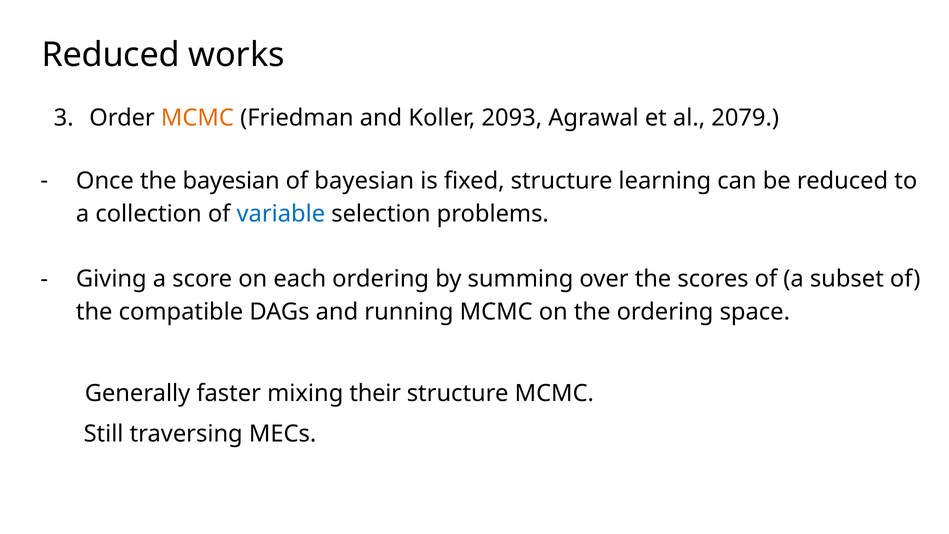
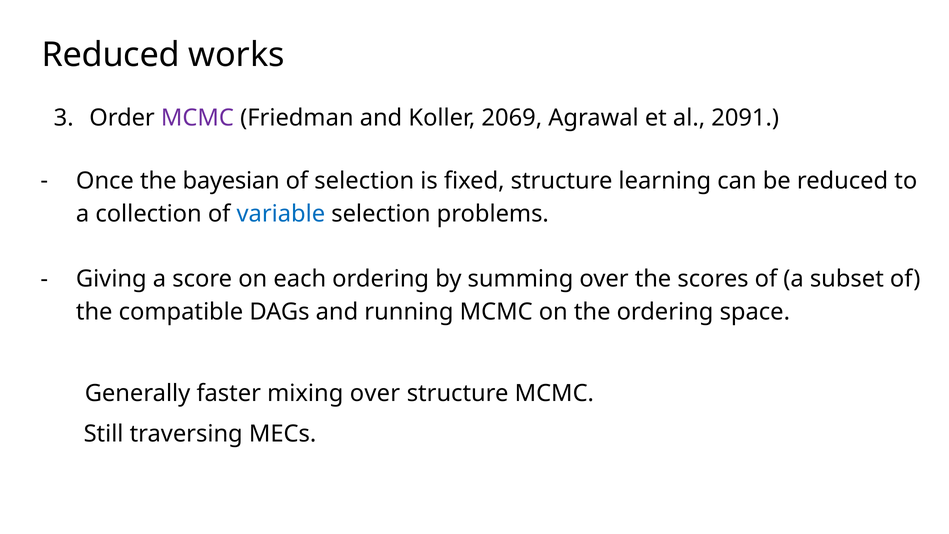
MCMC colour: orange -> purple (197, 118)
2093: 2093 -> 2069 (512, 118)
2079: 2079 -> 2091 (745, 118)
of bayesian: bayesian -> selection (364, 181)
mixing their: their -> over (375, 393)
